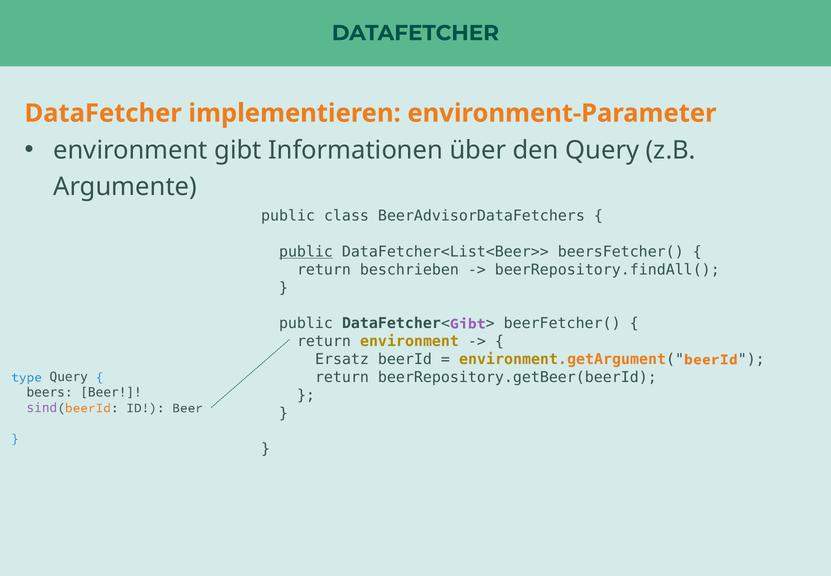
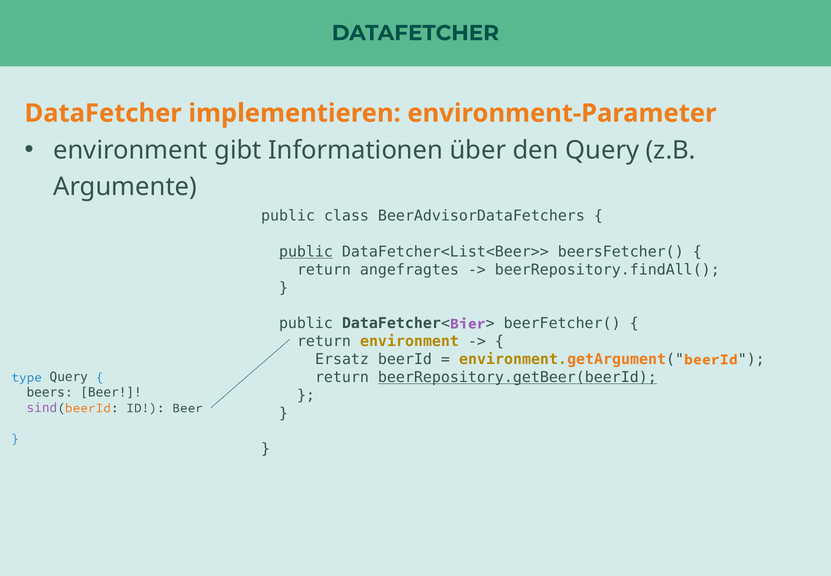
beschrieben: beschrieben -> angefragtes (409, 269)
Gibt: Gibt -> Bier (468, 323)
beerRepository.getBeer(beerId underline: none -> present (517, 377)
